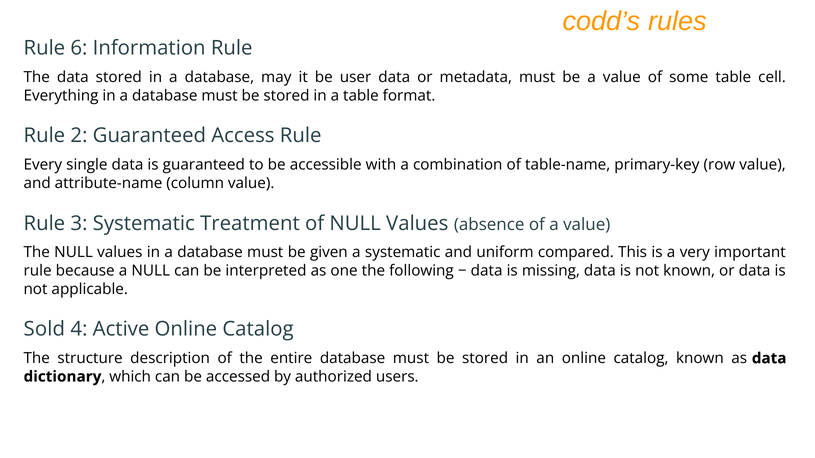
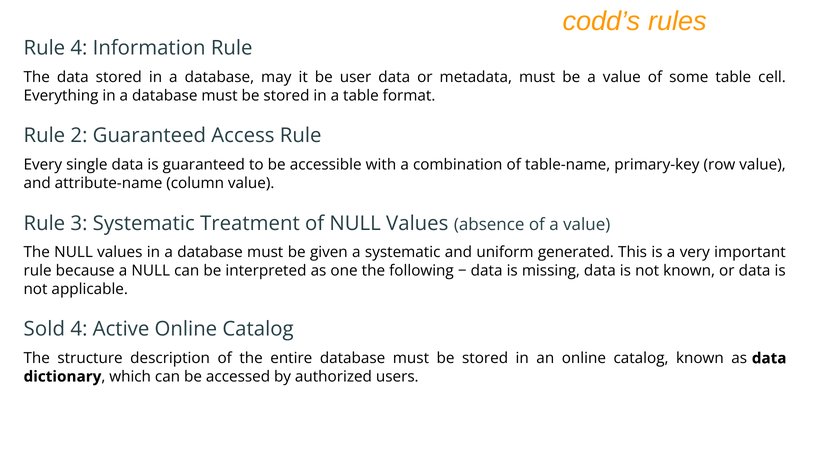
Rule 6: 6 -> 4 (79, 48)
compared: compared -> generated (576, 253)
